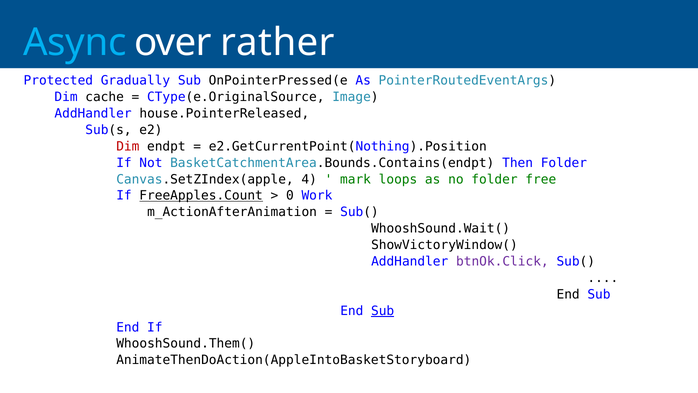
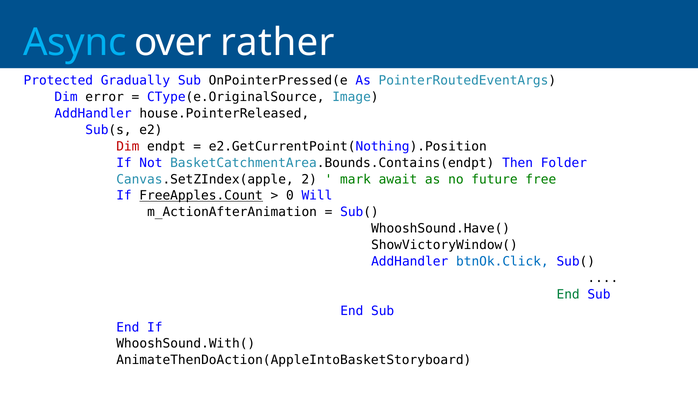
cache: cache -> error (105, 97)
4: 4 -> 2 (309, 179)
loops: loops -> await (398, 179)
no folder: folder -> future (494, 179)
Work: Work -> Will (317, 196)
WhooshSound.Wait(: WhooshSound.Wait( -> WhooshSound.Have( (441, 228)
btnOk.Click colour: purple -> blue (502, 261)
End colour: black -> green (568, 294)
Sub underline: present -> none (383, 310)
WhooshSound.Them(: WhooshSound.Them( -> WhooshSound.With( (186, 343)
